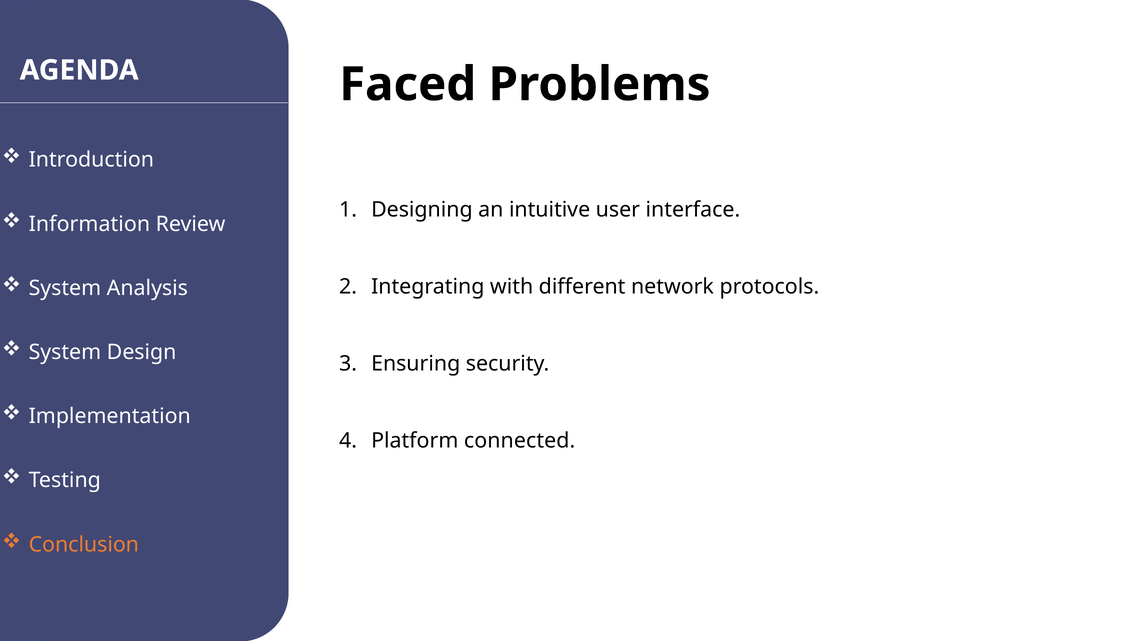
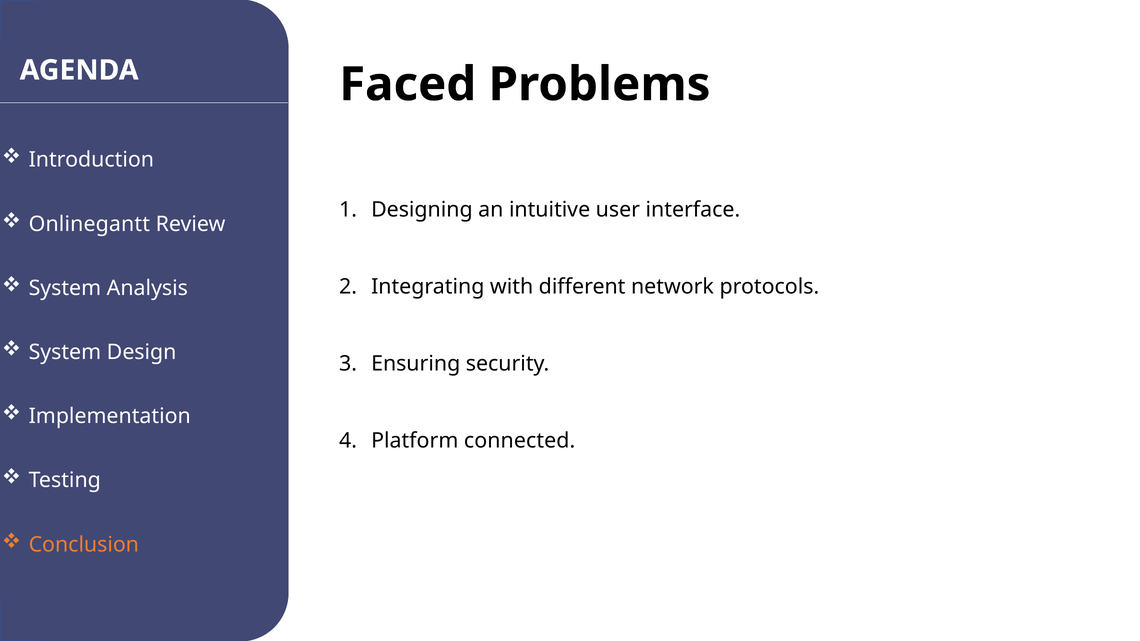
Information: Information -> Onlinegantt (89, 224)
